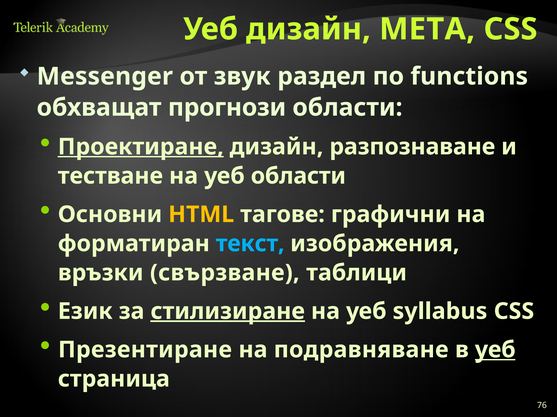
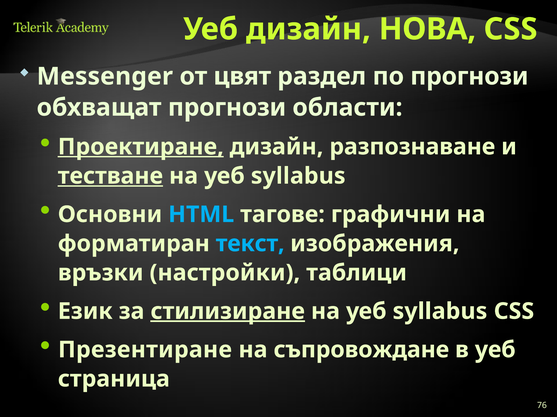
META: META -> НОВА (427, 29)
звук: звук -> цвят (242, 76)
по functions: functions -> прогнози (469, 76)
тестване underline: none -> present (110, 176)
области: области -> syllabus (298, 176)
HTML colour: yellow -> light blue (201, 215)
свързване: свързване -> настройки (225, 273)
подравняване: подравняване -> съпровождане (361, 350)
уеб underline: present -> none (495, 350)
